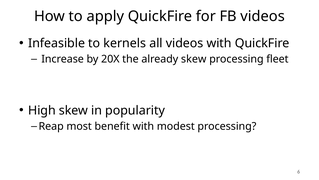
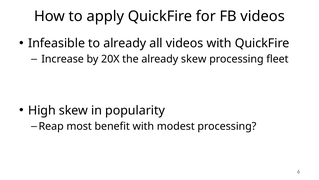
to kernels: kernels -> already (125, 43)
